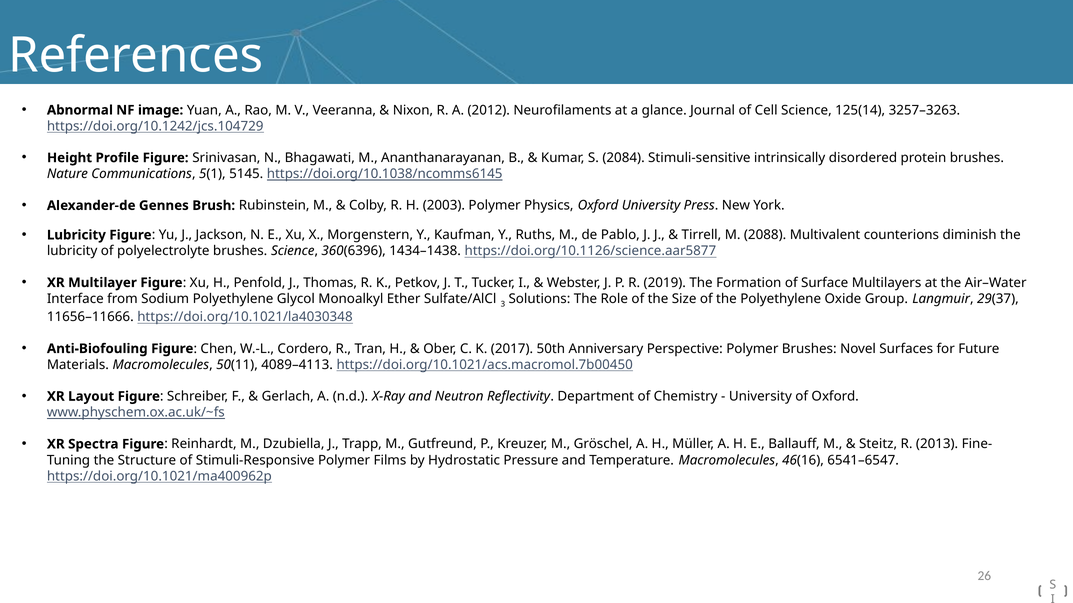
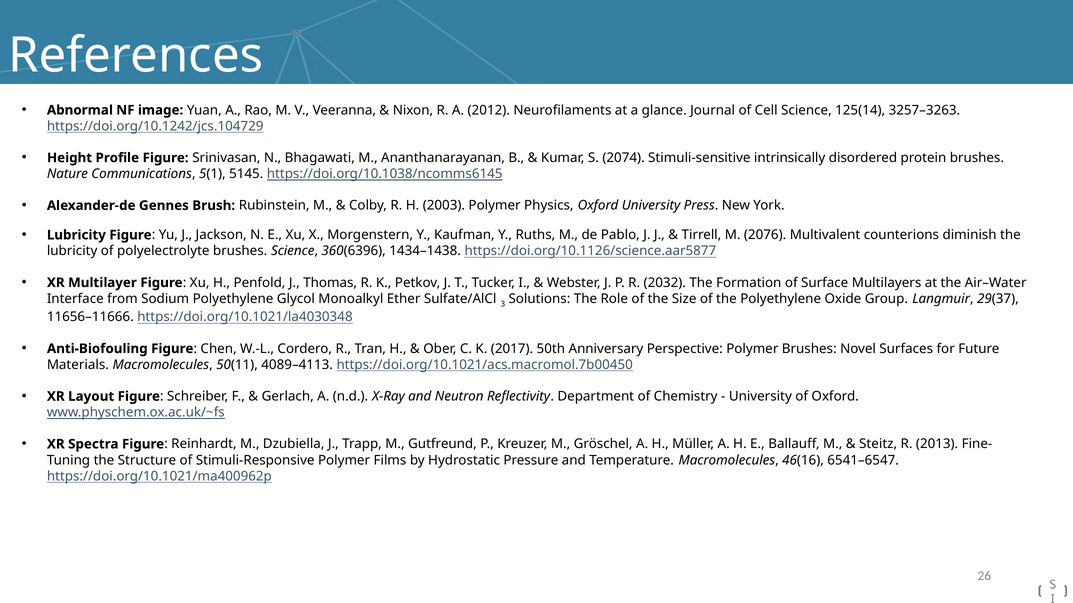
2084: 2084 -> 2074 (624, 158)
2088: 2088 -> 2076 (765, 235)
2019: 2019 -> 2032 (665, 283)
